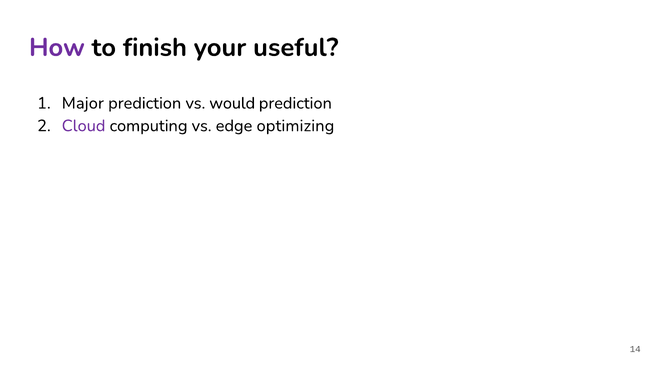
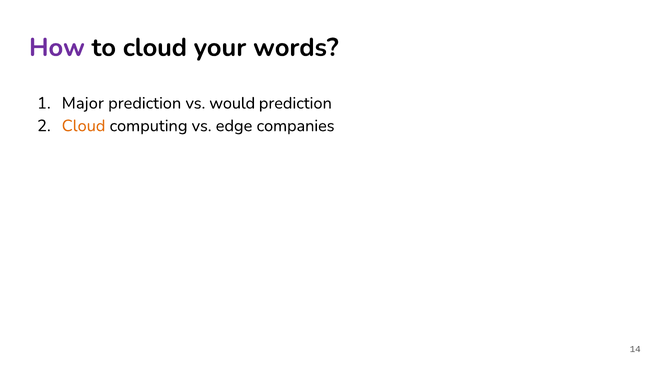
to finish: finish -> cloud (155, 47)
useful: useful -> words (296, 47)
Cloud colour: purple -> orange (84, 126)
optimizing: optimizing -> companies (296, 126)
